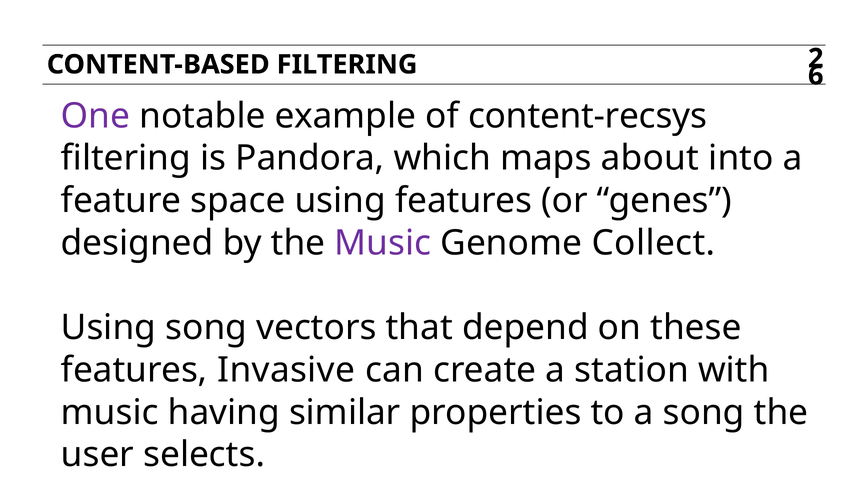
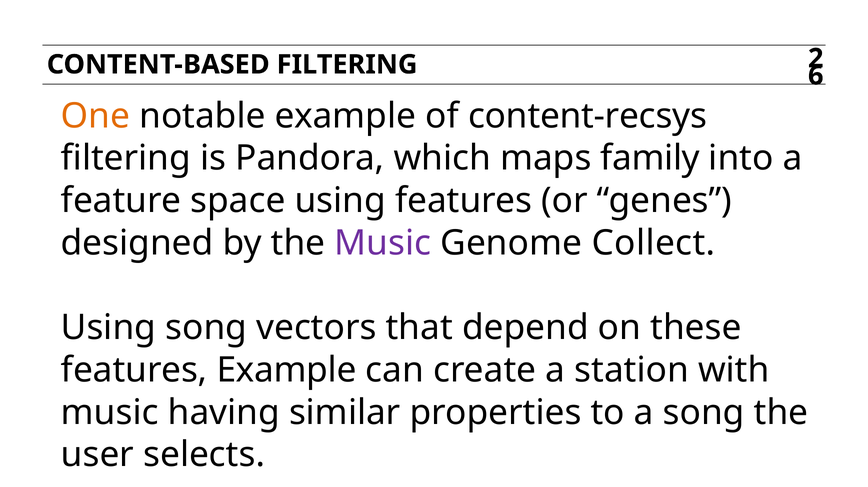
One colour: purple -> orange (95, 116)
about: about -> family (650, 158)
features Invasive: Invasive -> Example (287, 370)
